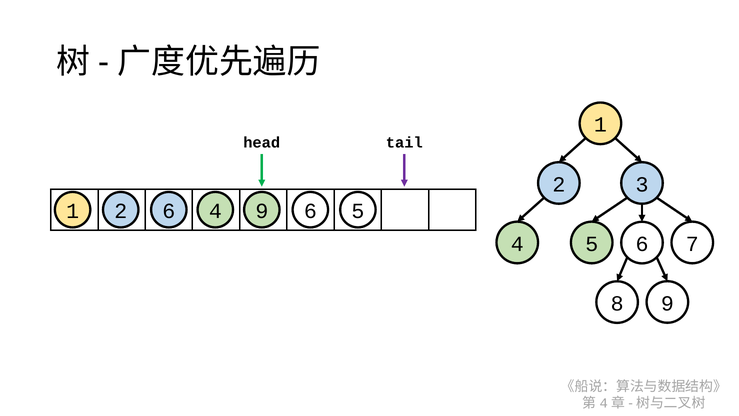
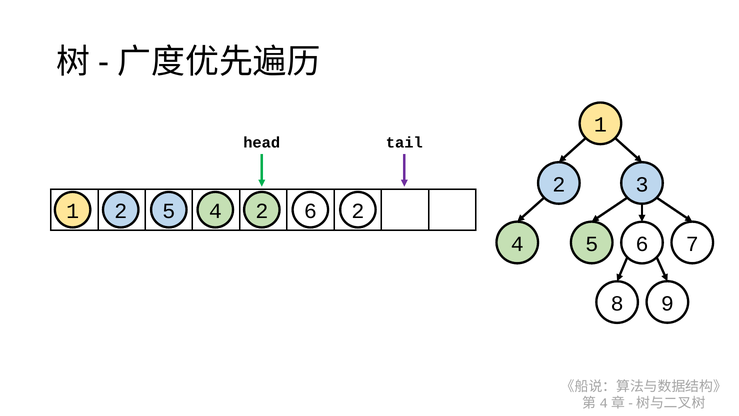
2 6: 6 -> 5 (169, 211)
4 9: 9 -> 2 (262, 211)
6 5: 5 -> 2 (358, 211)
